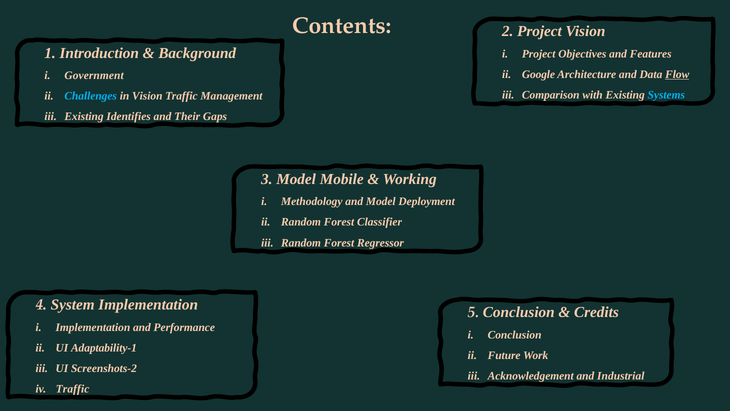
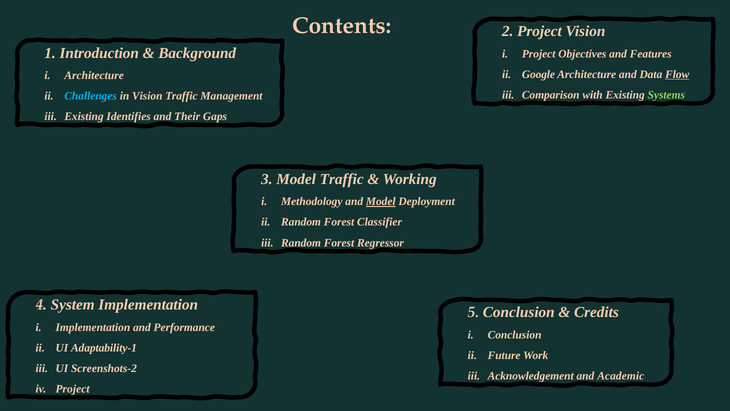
Government: Government -> Architecture (94, 75)
Systems colour: light blue -> light green (666, 95)
Model Mobile: Mobile -> Traffic (342, 179)
Model underline: none -> present (381, 201)
Industrial: Industrial -> Academic (621, 376)
Traffic: Traffic -> Project (73, 389)
